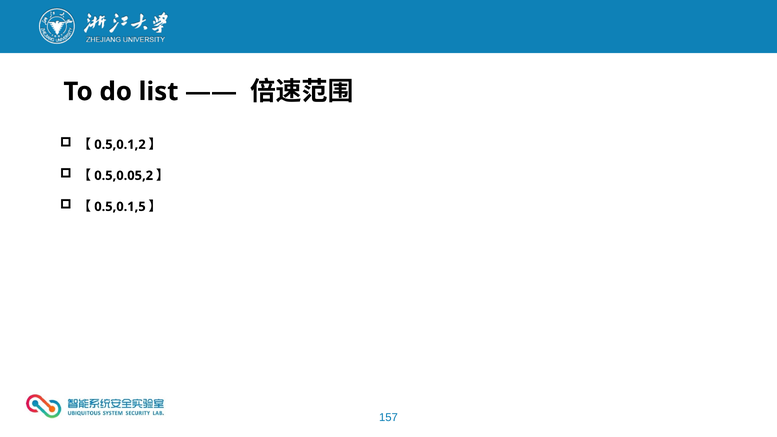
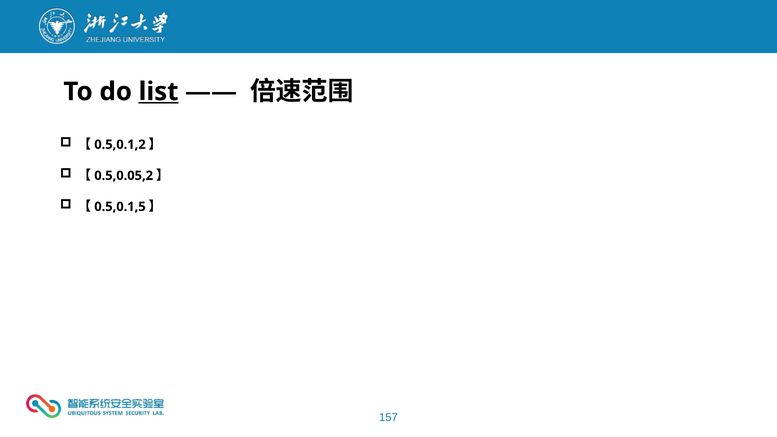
list underline: none -> present (159, 92)
